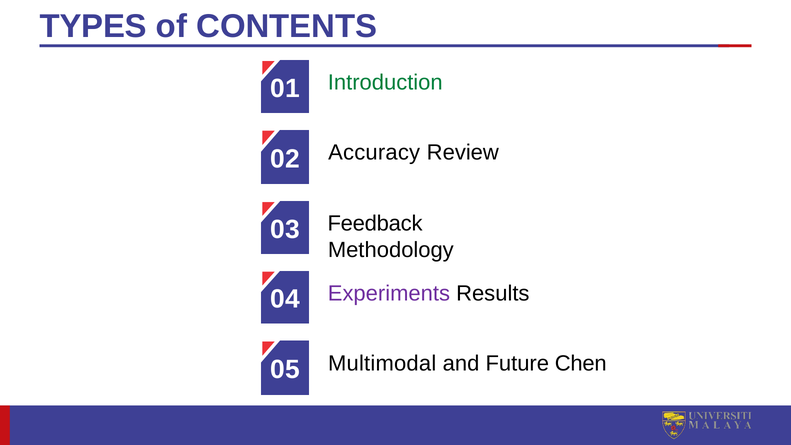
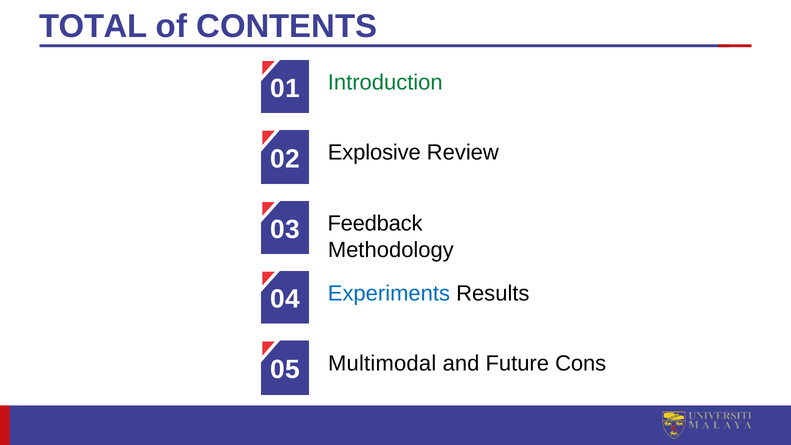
TYPES: TYPES -> TOTAL (93, 26)
Accuracy: Accuracy -> Explosive (374, 153)
Experiments colour: purple -> blue (389, 293)
Chen: Chen -> Cons (581, 363)
